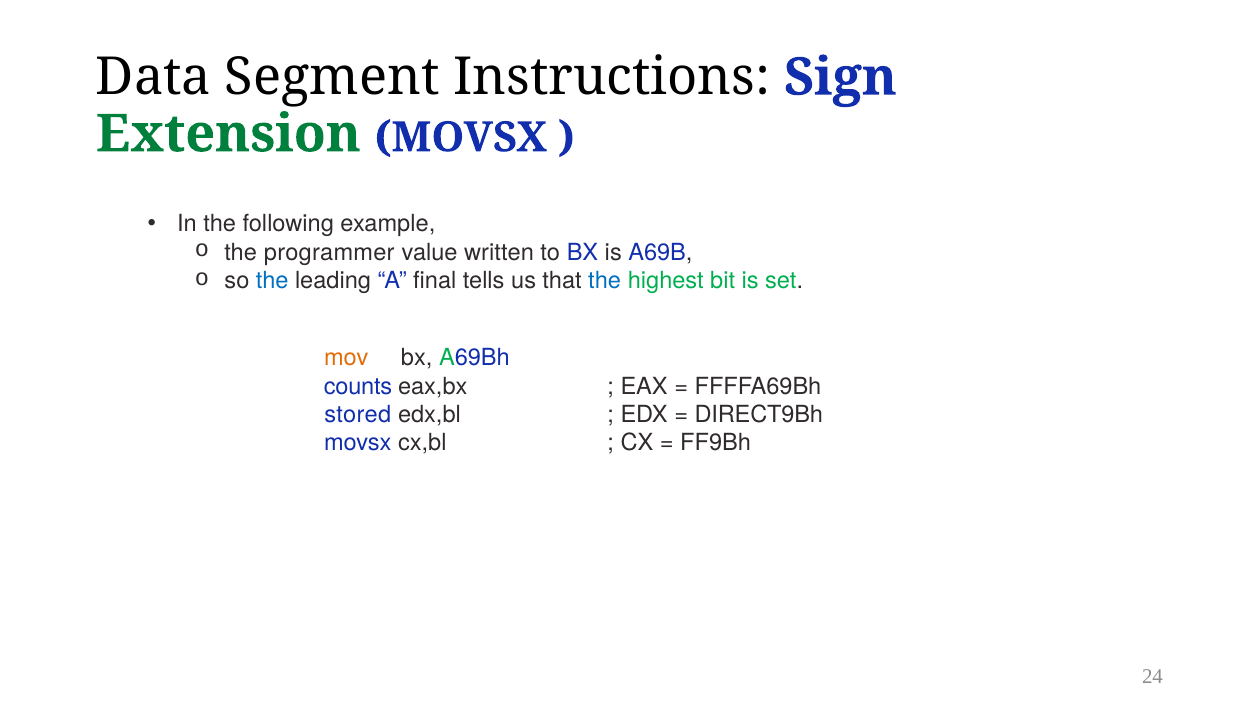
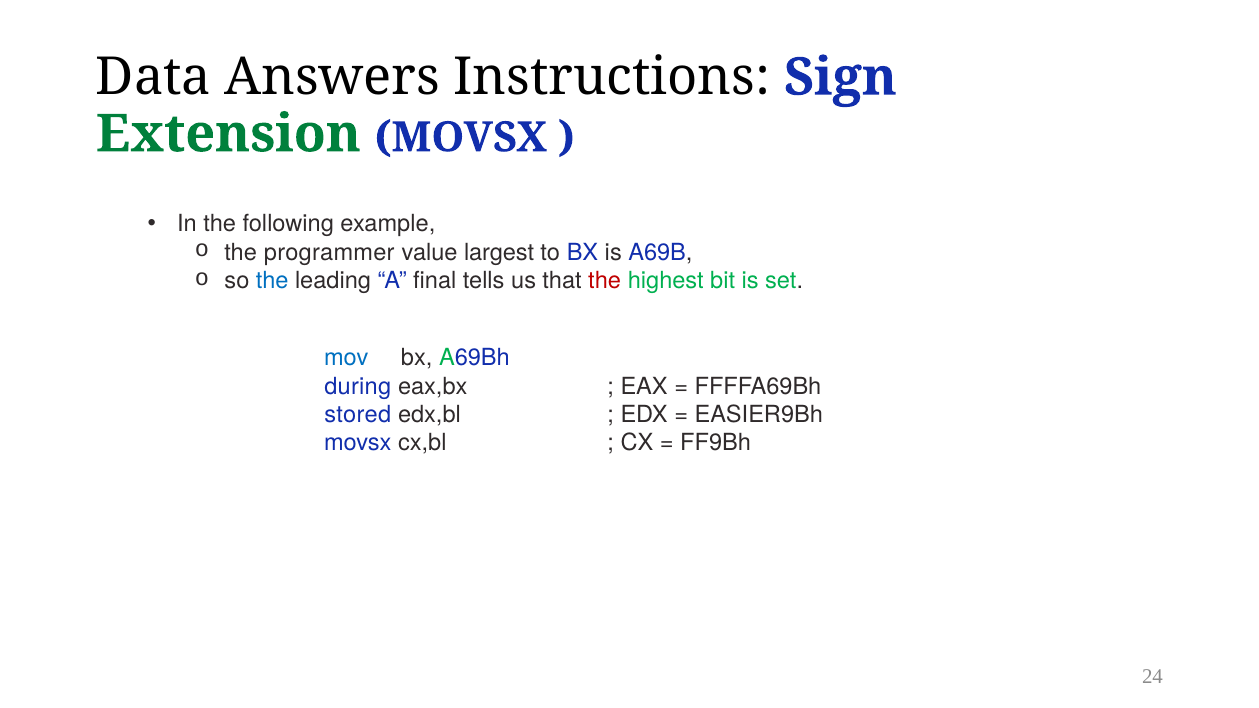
Segment: Segment -> Answers (332, 77)
written: written -> largest (499, 252)
the colour: blue -> red (605, 281)
mov colour: orange -> blue (346, 358)
counts: counts -> during (358, 387)
DIRECT9Bh: DIRECT9Bh -> EASIER9Bh (759, 415)
